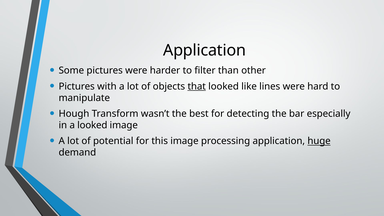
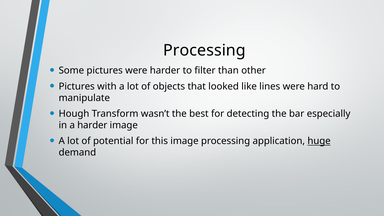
Application: Application -> Processing (205, 50)
that underline: present -> none (197, 86)
a looked: looked -> harder (92, 125)
